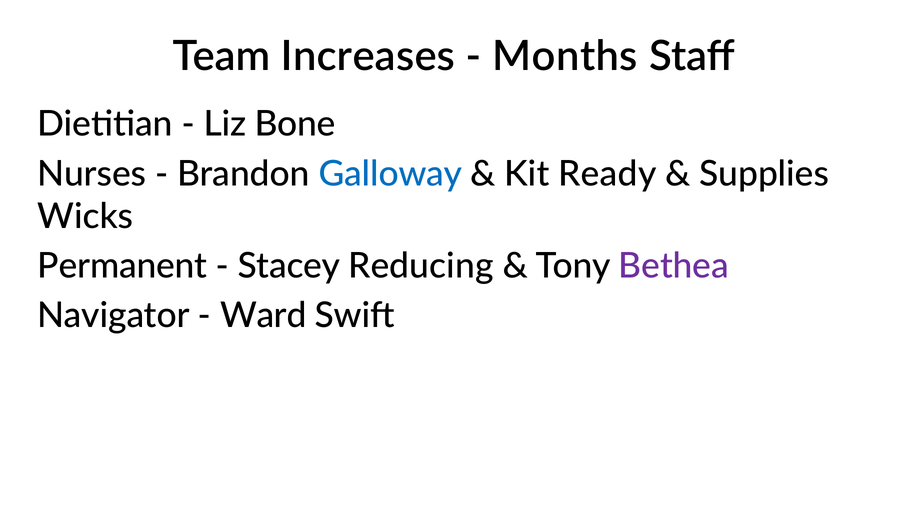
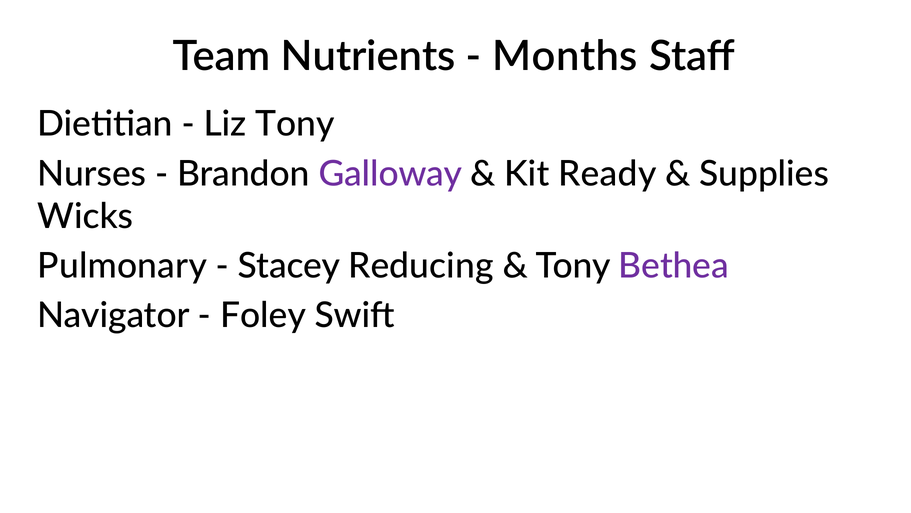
Increases: Increases -> Nutrients (368, 56)
Liz Bone: Bone -> Tony (295, 124)
Galloway colour: blue -> purple (390, 174)
Permanent: Permanent -> Pulmonary (122, 266)
Ward: Ward -> Foley (263, 315)
